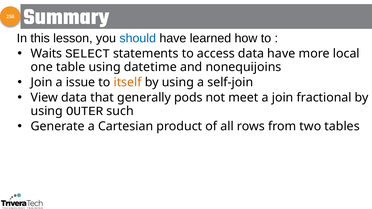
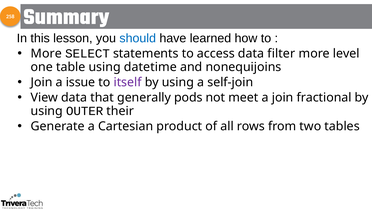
Waits: Waits -> More (46, 54)
data have: have -> filter (281, 54)
local: local -> level (346, 54)
itself colour: orange -> purple (128, 82)
such: such -> their (120, 111)
